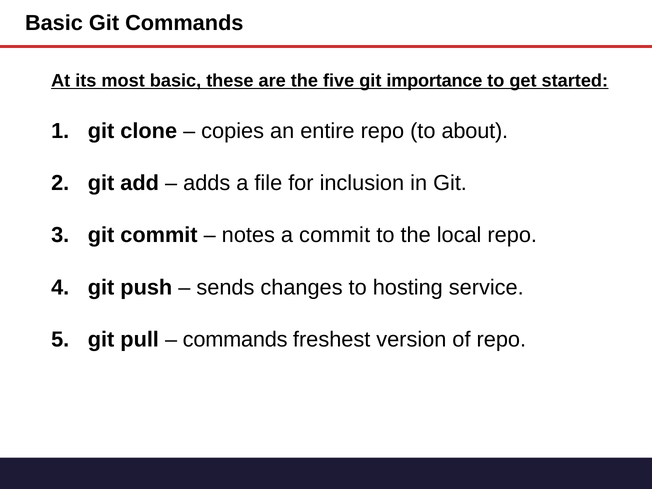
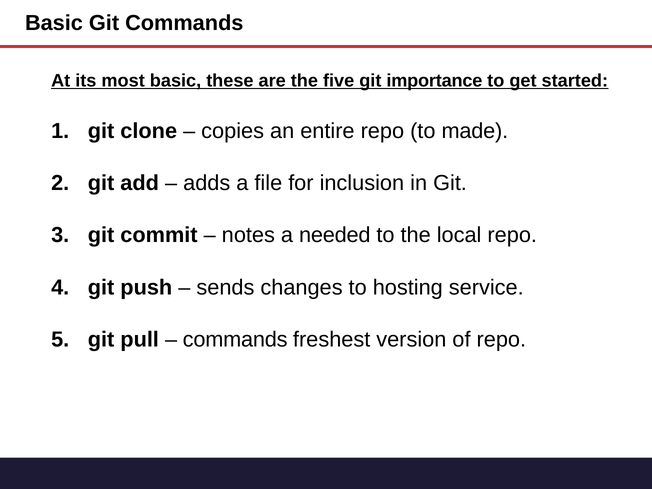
about: about -> made (475, 131)
a commit: commit -> needed (335, 235)
